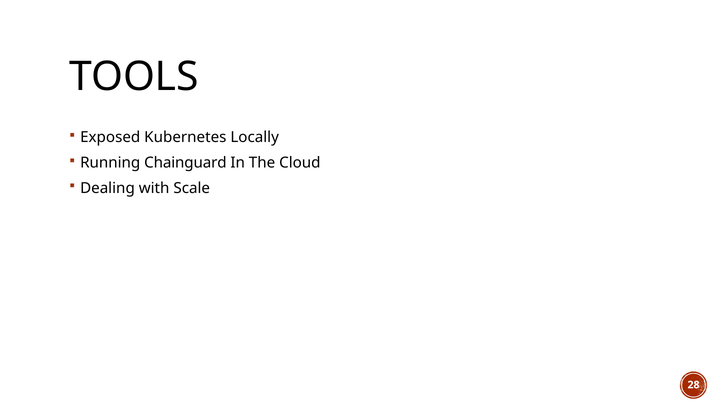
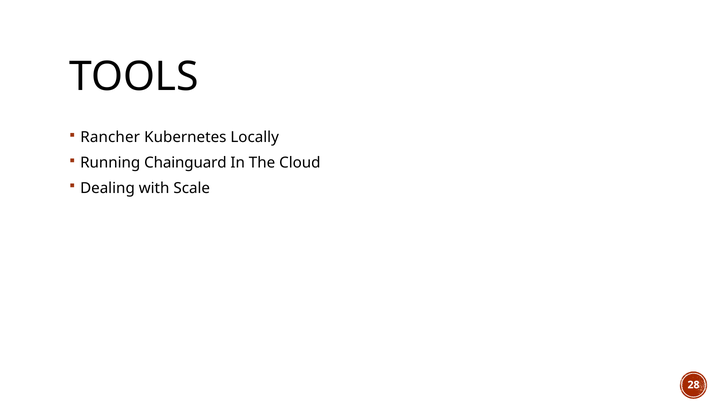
Exposed: Exposed -> Rancher (110, 137)
